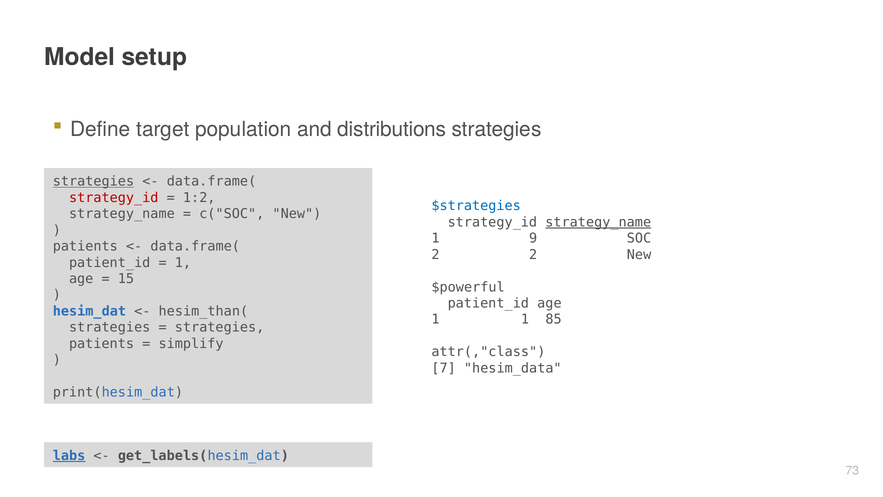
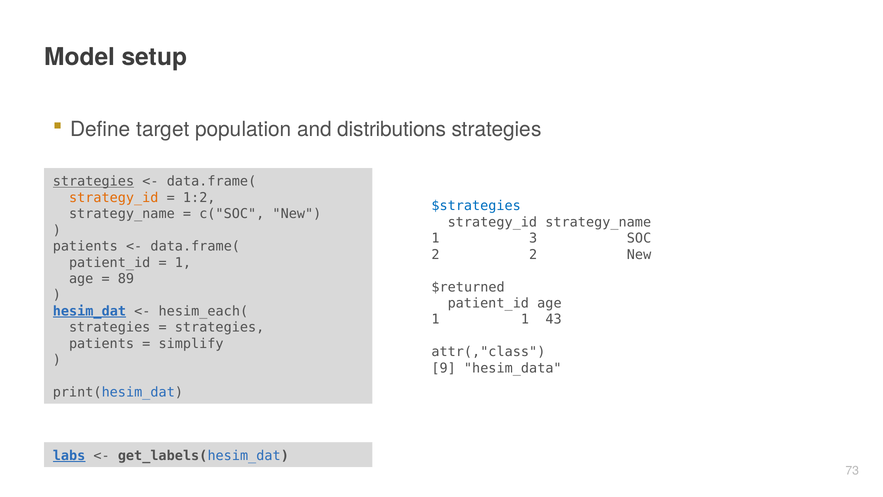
strategy_id colour: red -> orange (114, 198)
strategy_name underline: present -> none (598, 222)
9: 9 -> 3 (533, 238)
15: 15 -> 89 (126, 279)
$powerful: $powerful -> $returned (468, 287)
hesim_dat underline: none -> present (89, 311)
hesim_than(: hesim_than( -> hesim_each( (203, 311)
85: 85 -> 43 (554, 319)
7: 7 -> 9 (444, 368)
